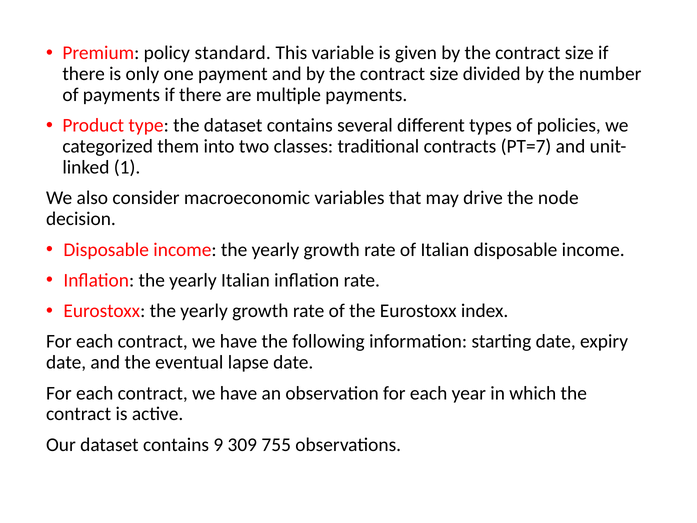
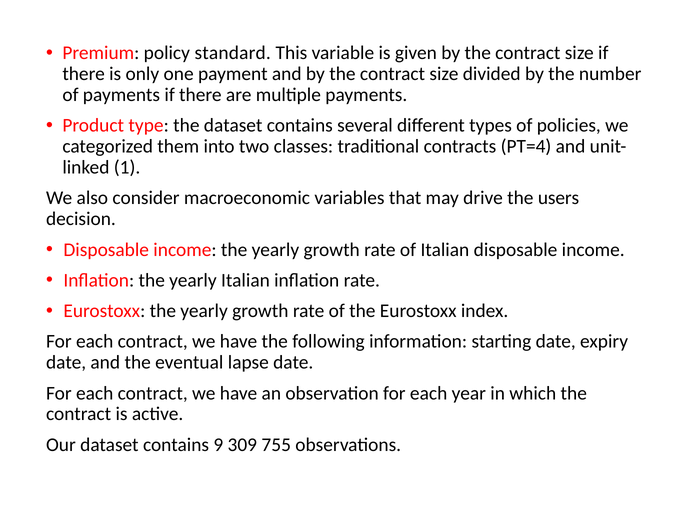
PT=7: PT=7 -> PT=4 (526, 146)
node: node -> users (559, 198)
